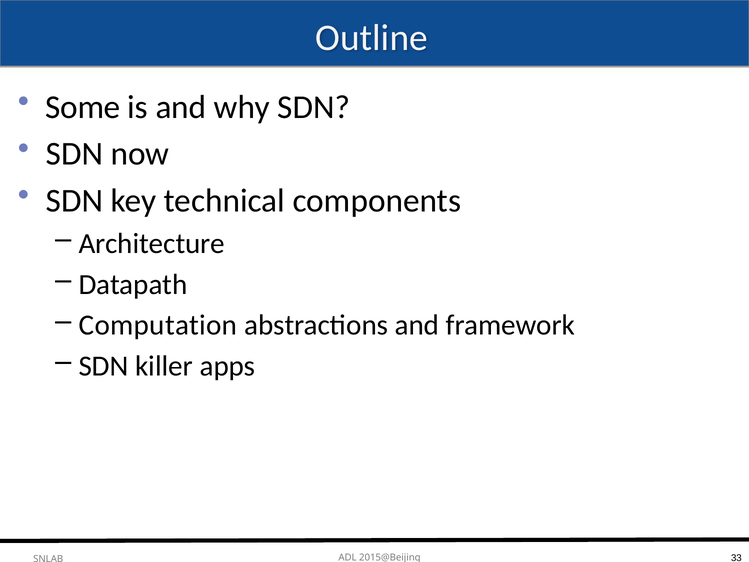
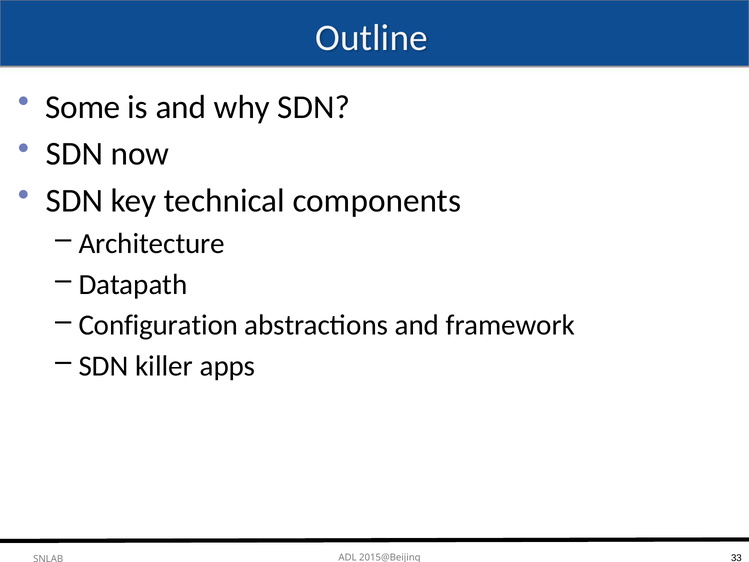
Computation: Computation -> Configuration (158, 325)
